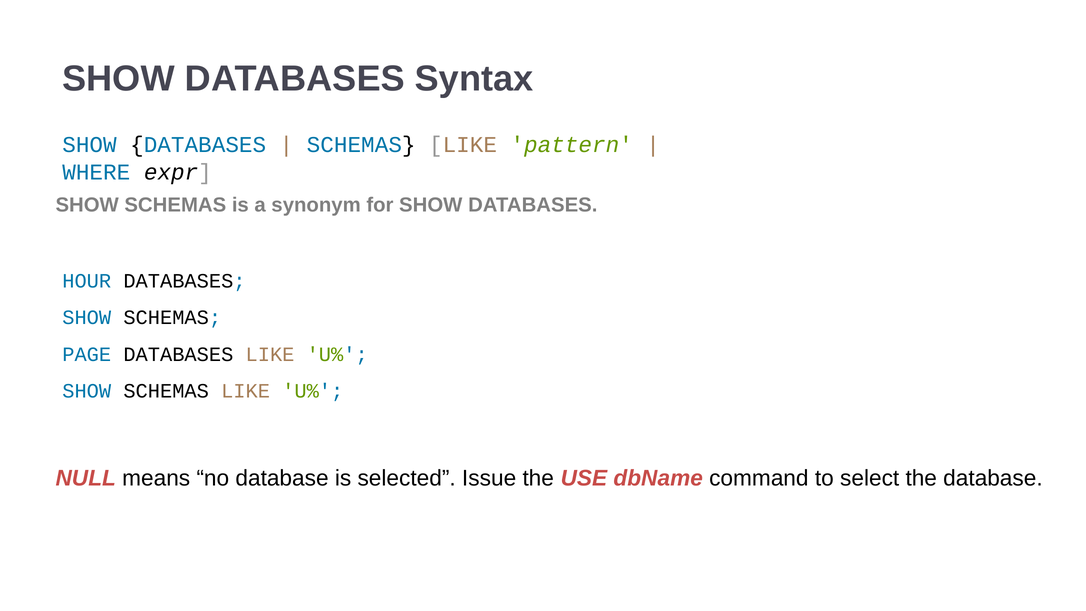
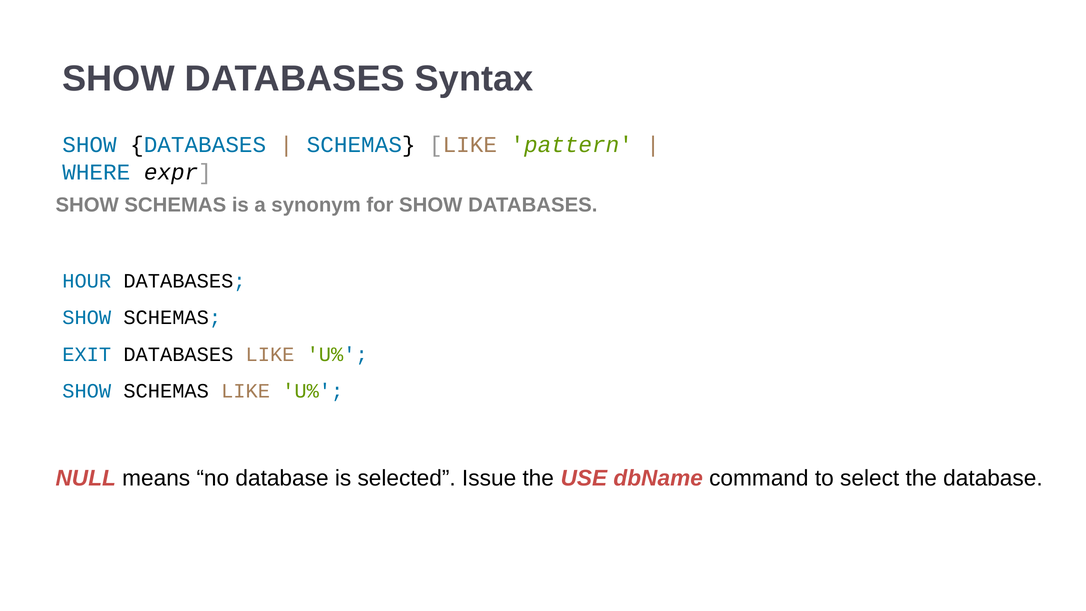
PAGE: PAGE -> EXIT (87, 354)
